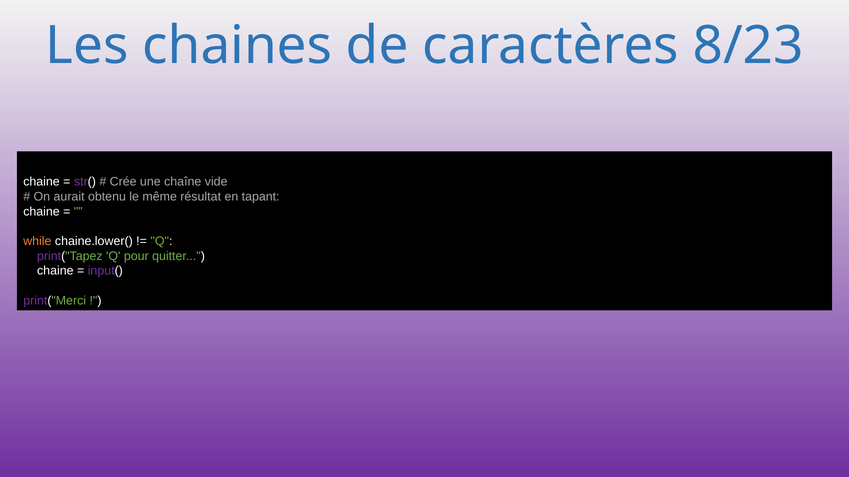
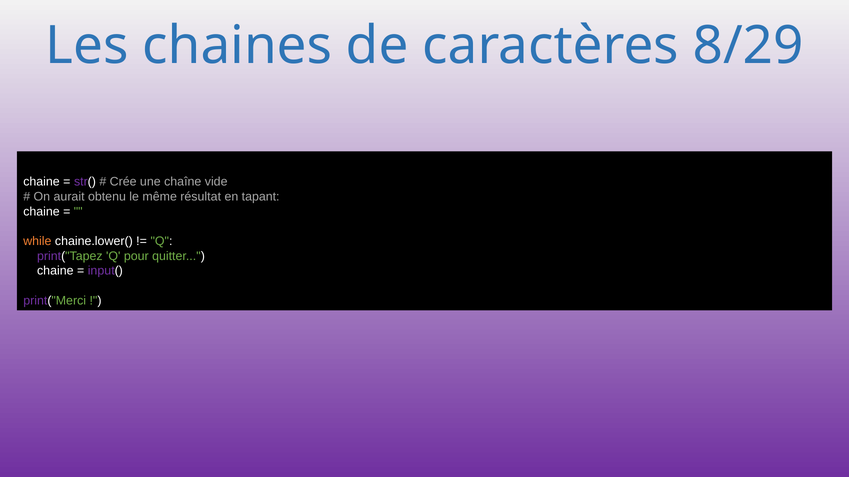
8/23: 8/23 -> 8/29 (748, 46)
